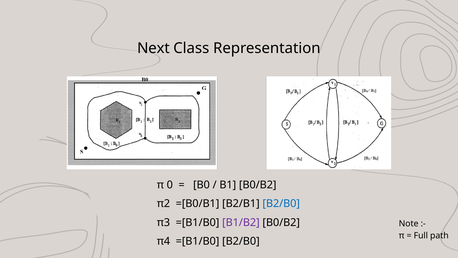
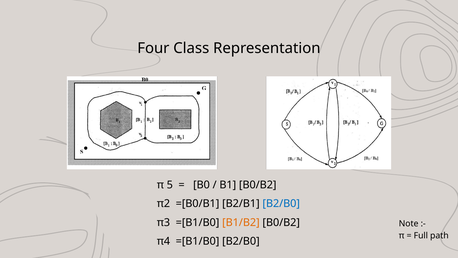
Next: Next -> Four (153, 48)
0: 0 -> 5 (170, 185)
B1/B2 colour: purple -> orange (241, 222)
